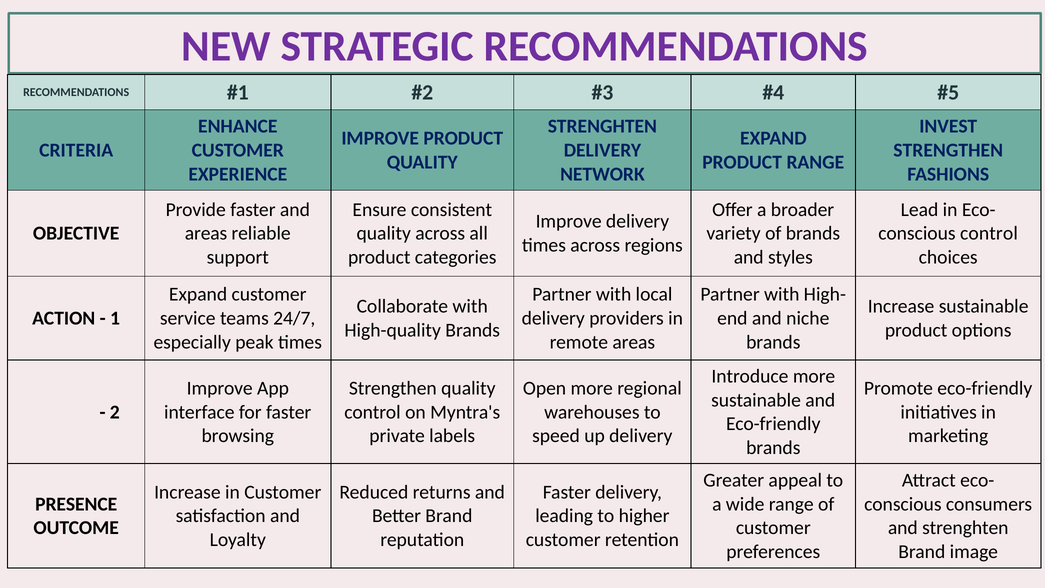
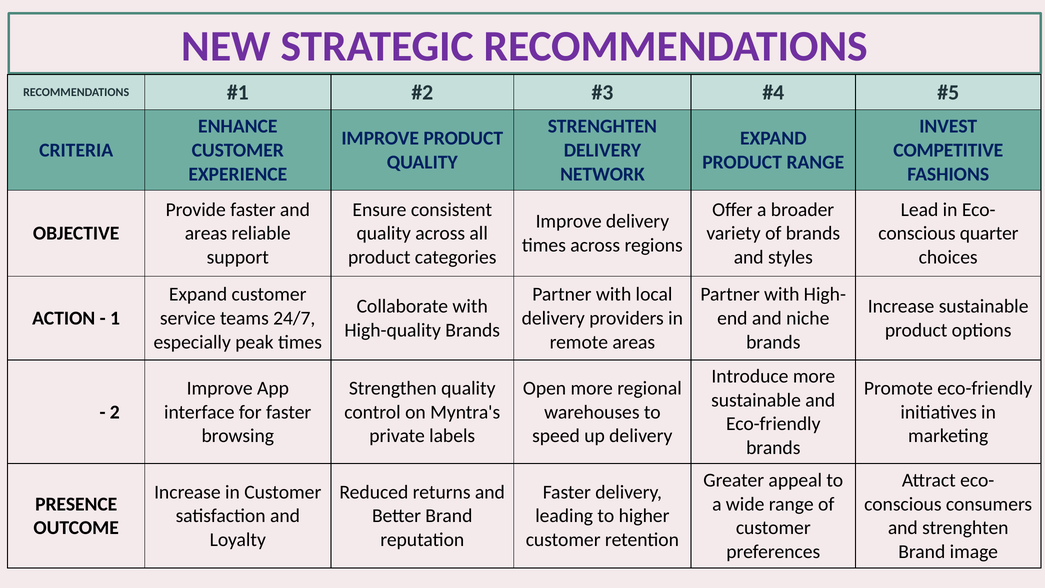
STRENGTHEN: STRENGTHEN -> COMPETITIVE (948, 150)
control: control -> quarter (989, 233)
